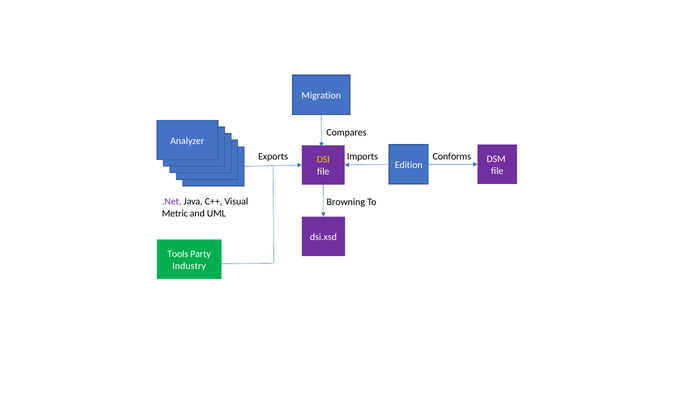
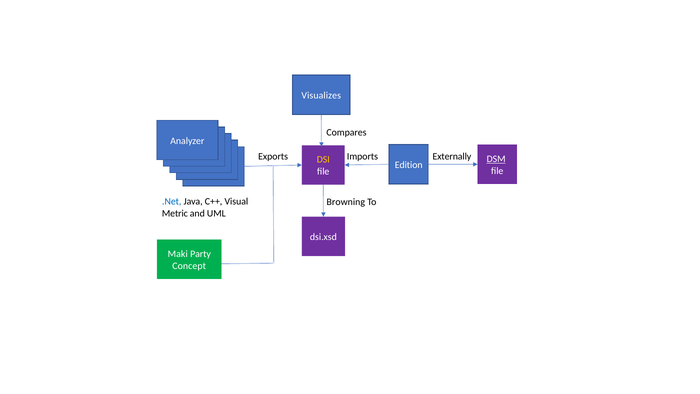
Migration: Migration -> Visualizes (321, 95)
Conforms: Conforms -> Externally (452, 156)
DSM underline: none -> present (496, 159)
.Net colour: purple -> blue (172, 202)
Tools: Tools -> Maki (178, 254)
Industry: Industry -> Concept (189, 266)
